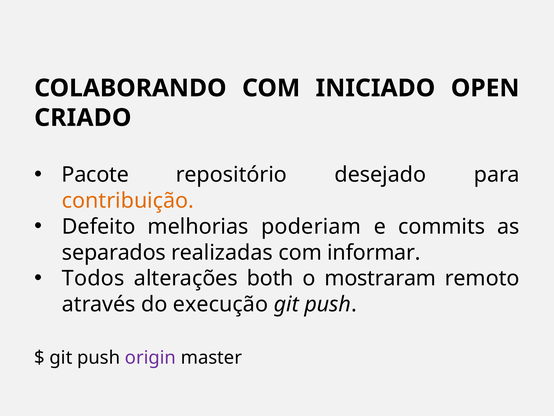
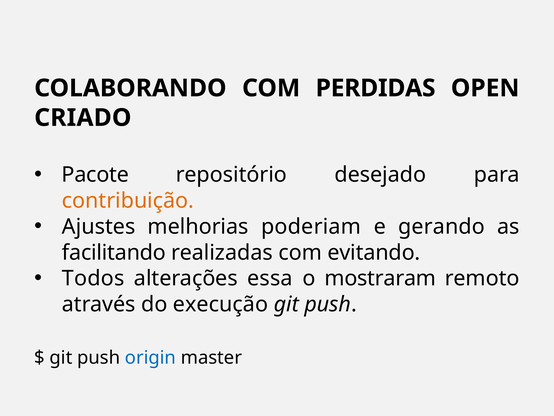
INICIADO: INICIADO -> PERDIDAS (376, 88)
Defeito: Defeito -> Ajustes (99, 226)
commits: commits -> gerando (442, 226)
separados: separados -> facilitando (114, 252)
informar: informar -> evitando (374, 252)
both: both -> essa (270, 278)
origin colour: purple -> blue (151, 357)
